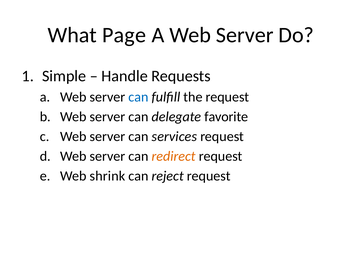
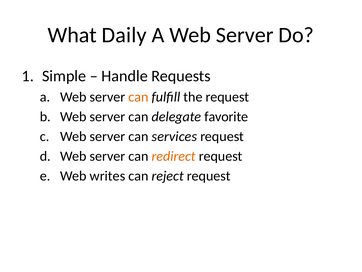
Page: Page -> Daily (124, 35)
can colour: blue -> orange (138, 97)
shrink: shrink -> writes (107, 176)
